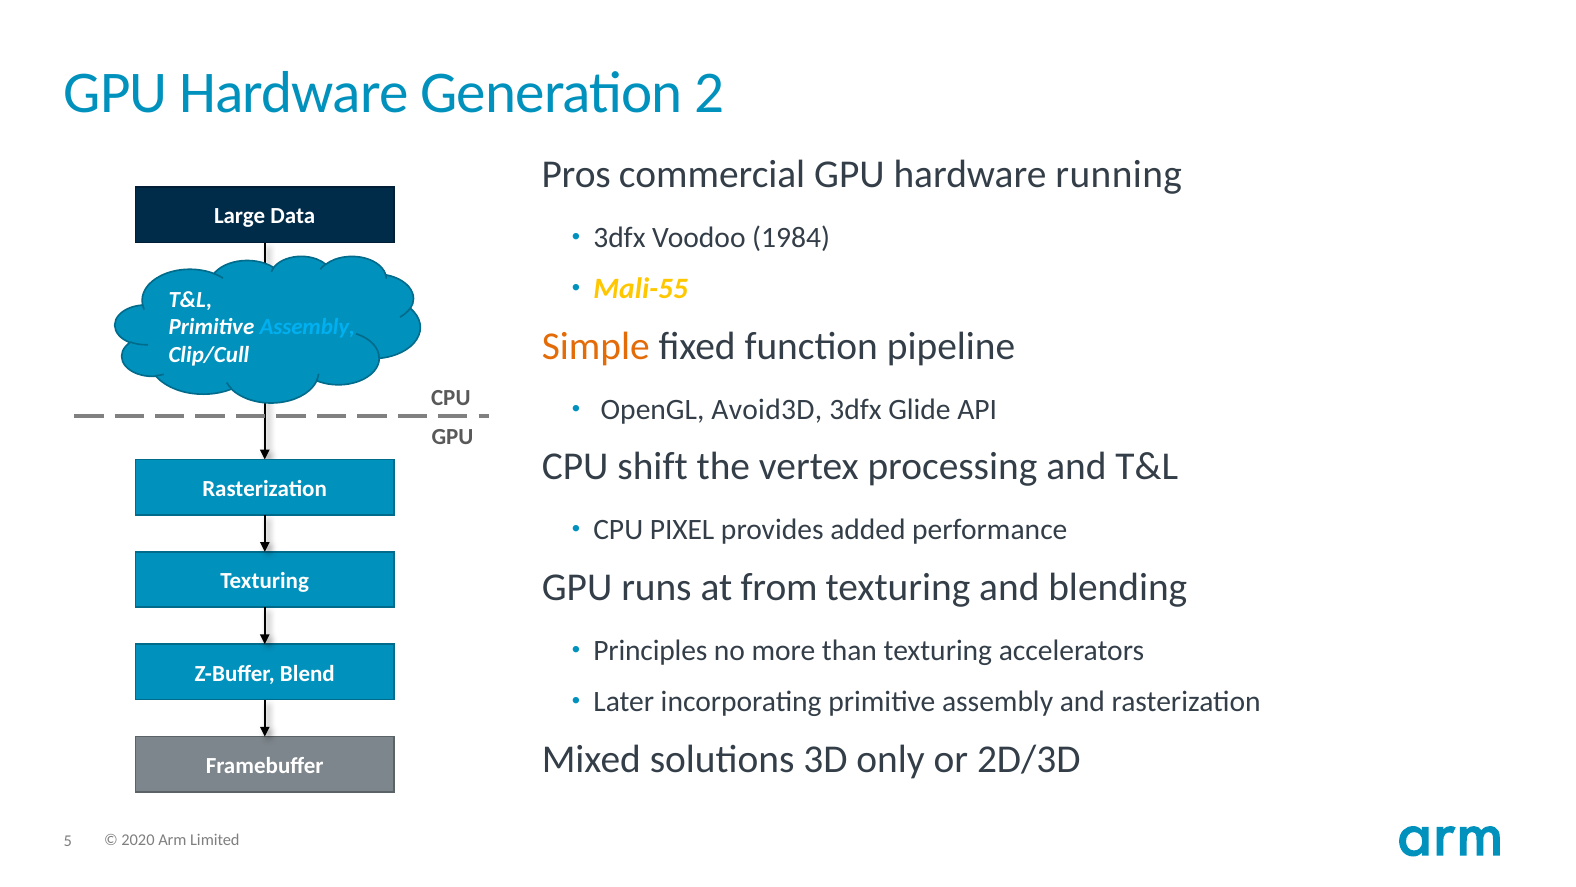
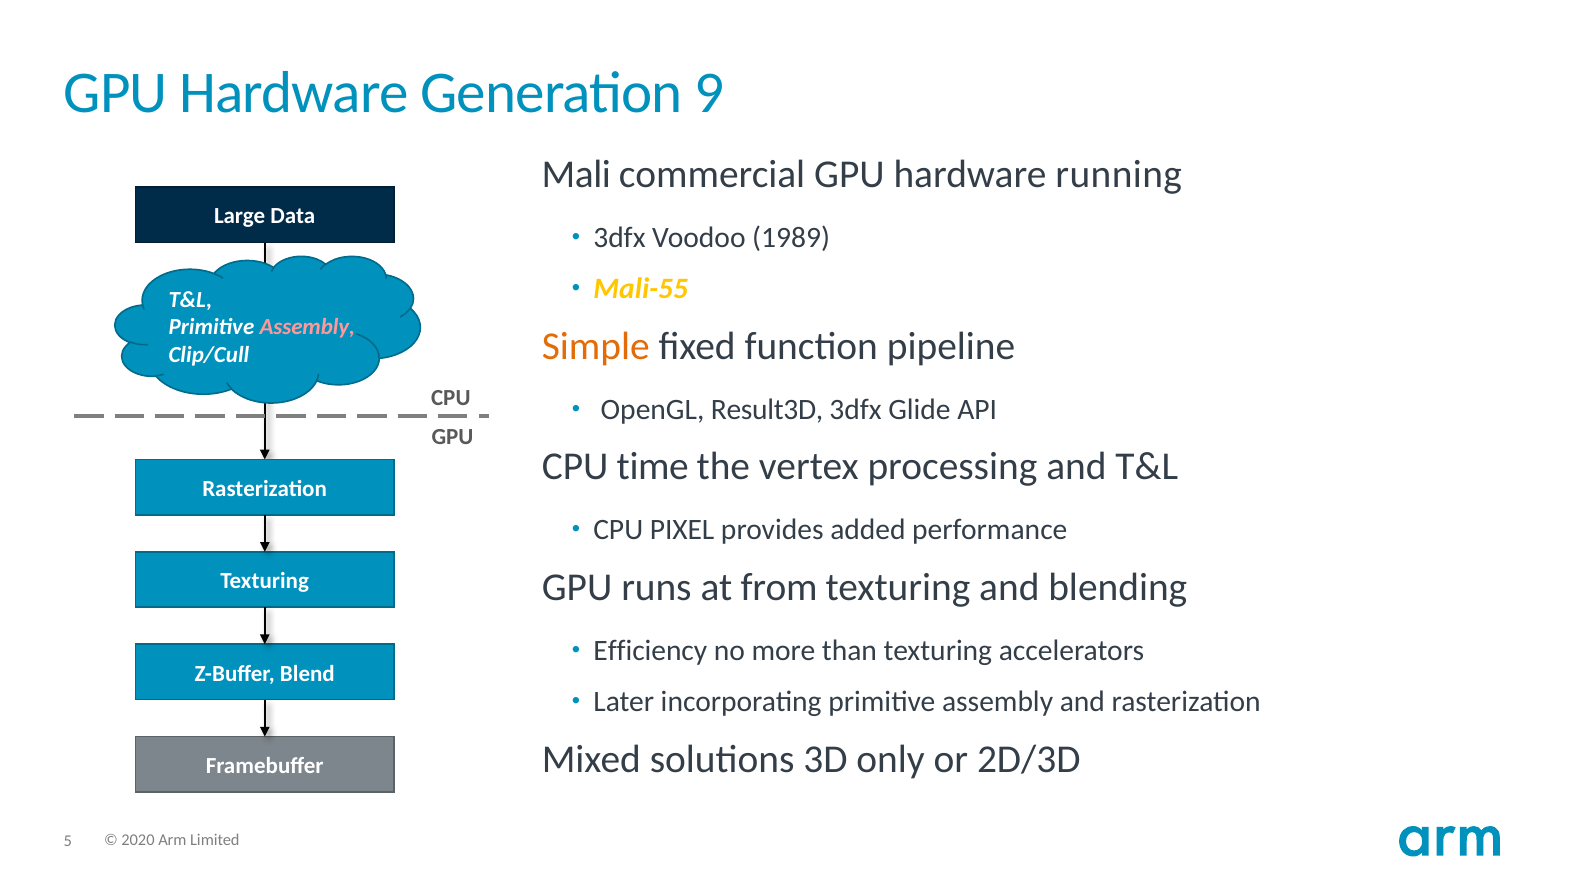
2: 2 -> 9 (709, 93)
Pros: Pros -> Mali (576, 174)
1984: 1984 -> 1989 (791, 237)
Assembly colour: light blue -> pink (307, 327)
Avoid3D: Avoid3D -> Result3D (767, 409)
shift: shift -> time (653, 466)
Principles: Principles -> Efficiency (650, 650)
